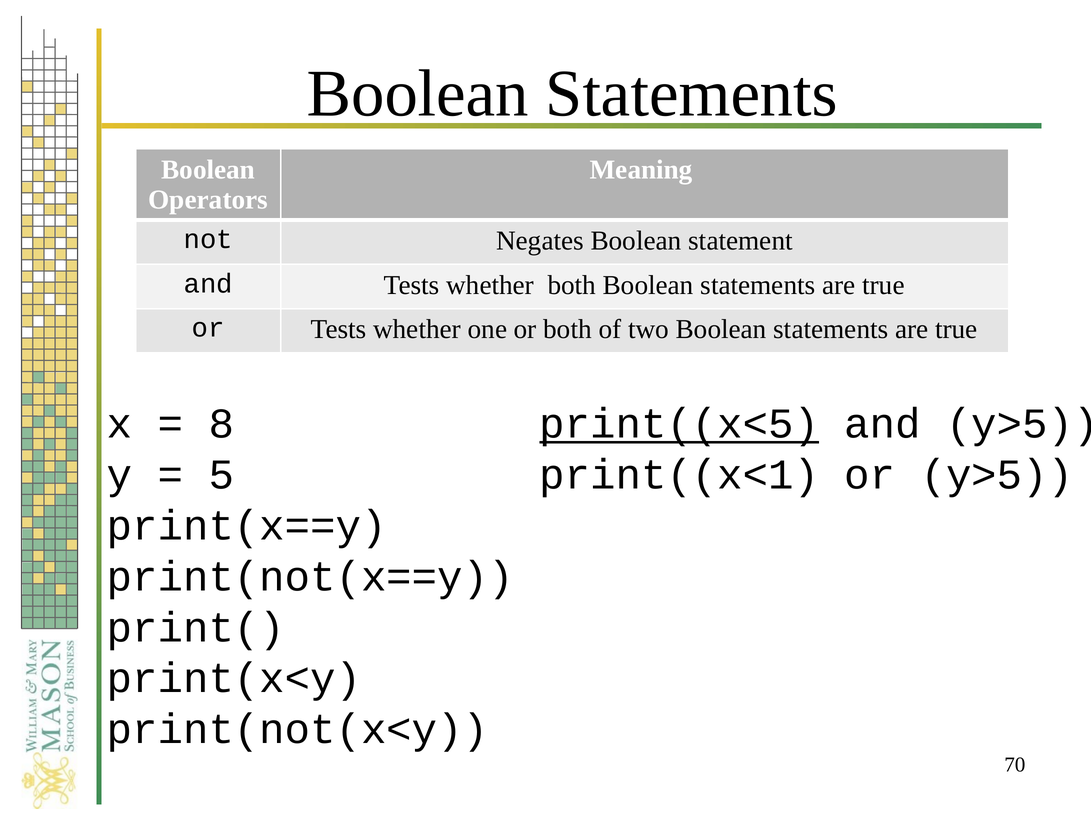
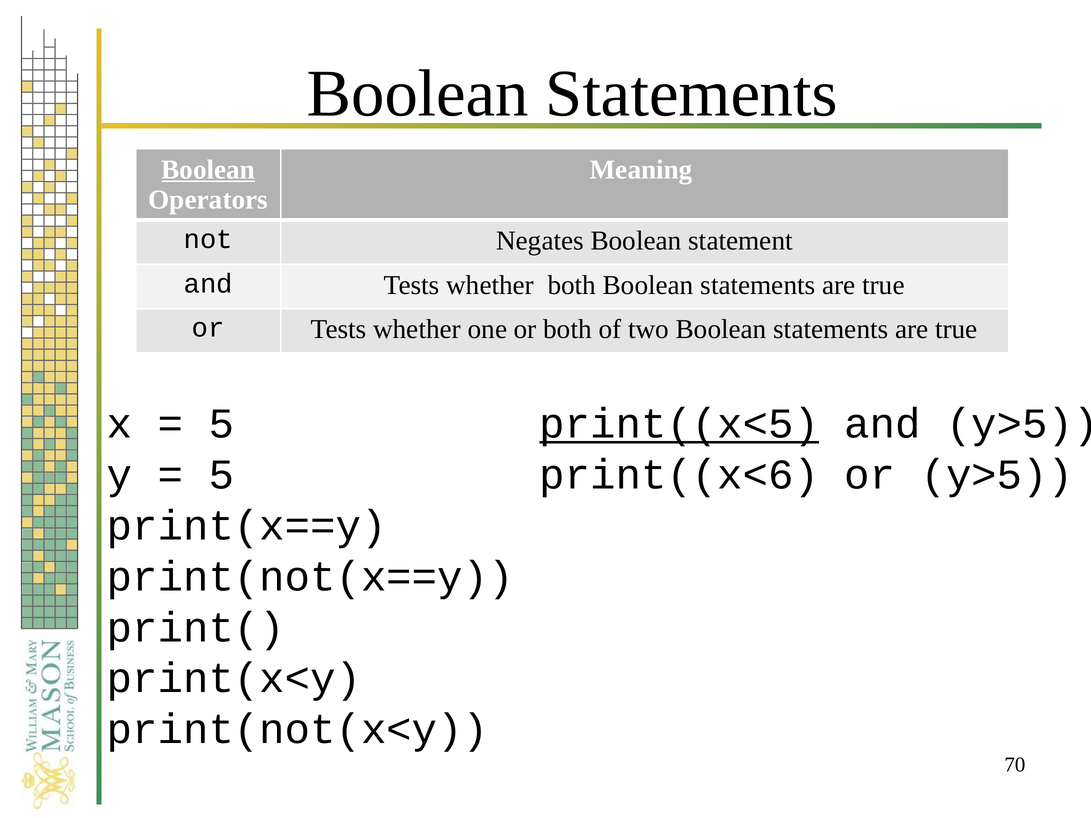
Boolean underline: none -> present (208, 170)
8: 8 -> 5 (221, 424)
print((x<1: print((x<1 -> print((x<6 (679, 475)
